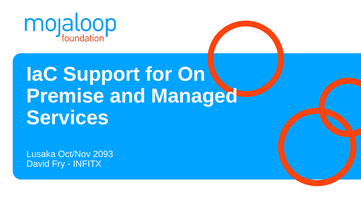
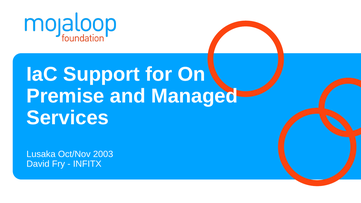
2093: 2093 -> 2003 (103, 154)
